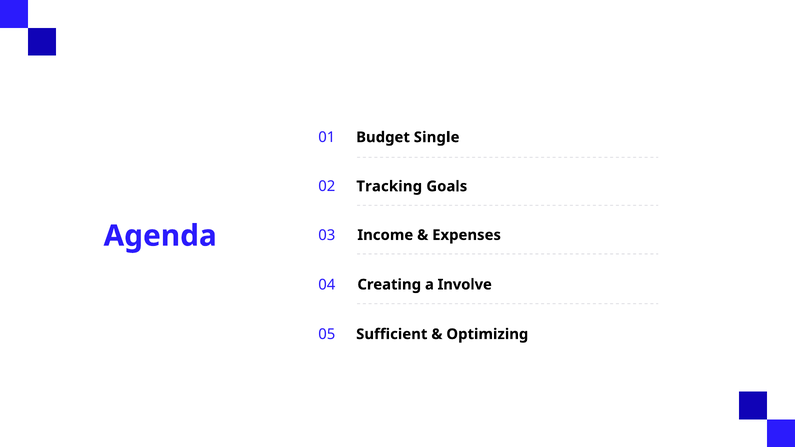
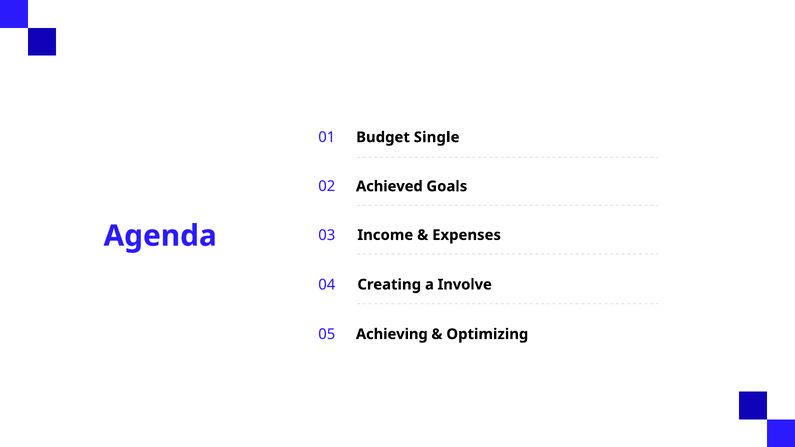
Tracking: Tracking -> Achieved (389, 186)
Sufficient: Sufficient -> Achieving (392, 334)
